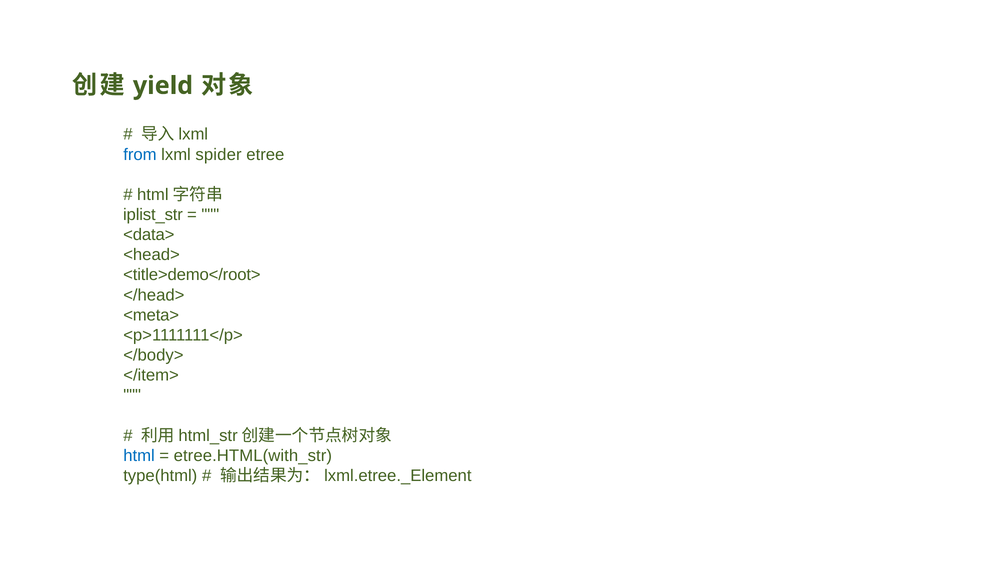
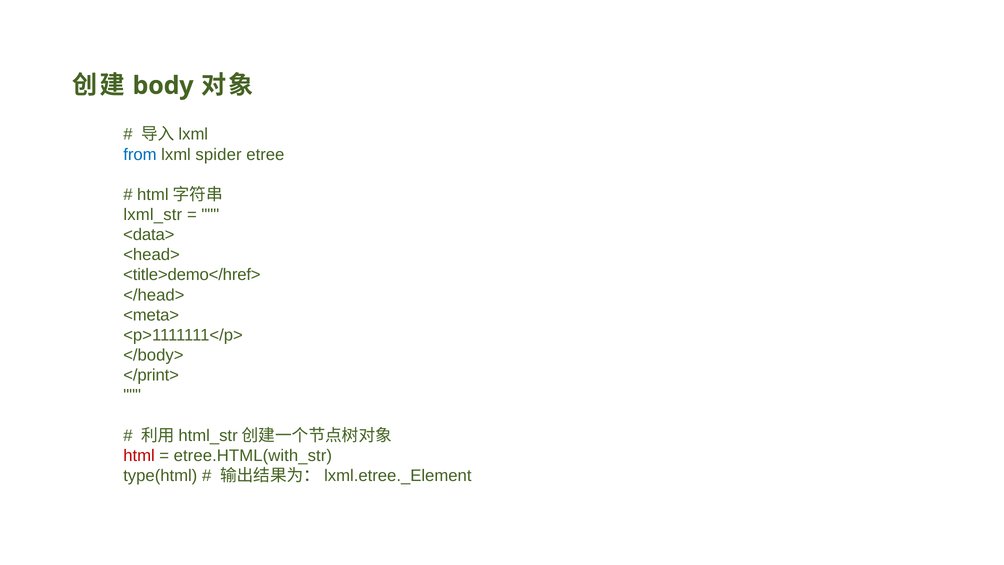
yield: yield -> body (163, 86)
iplist_str: iplist_str -> lxml_str (153, 215)
<title>demo</root>: <title>demo</root> -> <title>demo</href> (192, 275)
</item>: </item> -> </print> (151, 375)
html colour: blue -> red (139, 456)
